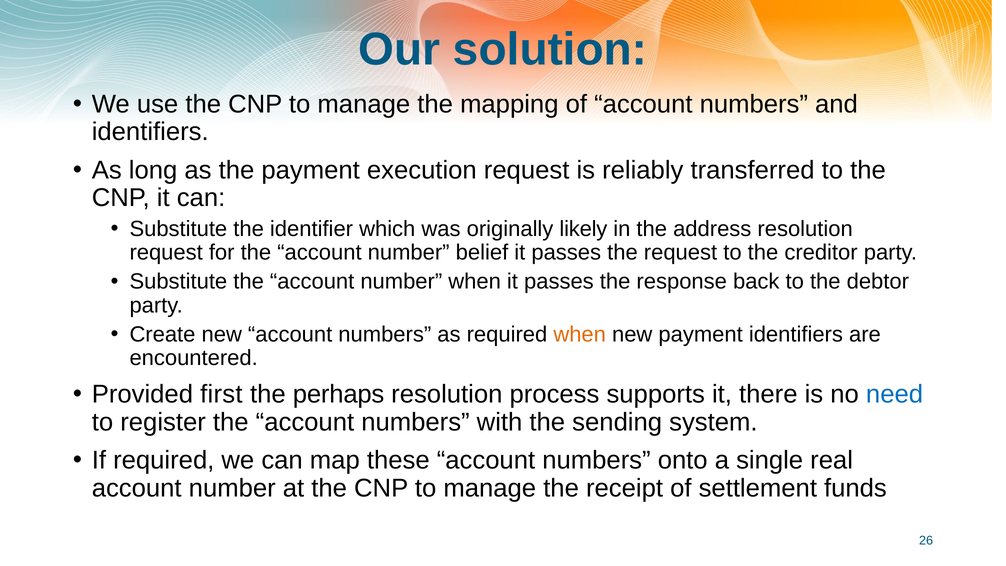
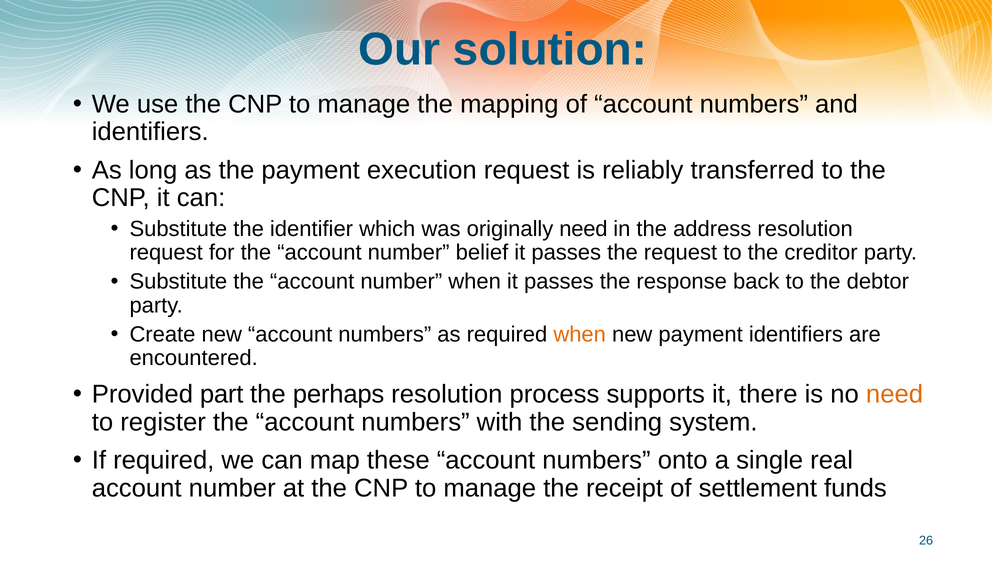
originally likely: likely -> need (583, 229)
first: first -> part (222, 394)
need colour: blue -> orange (895, 394)
